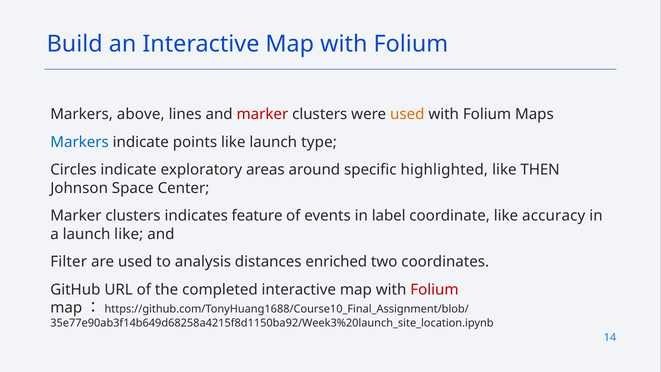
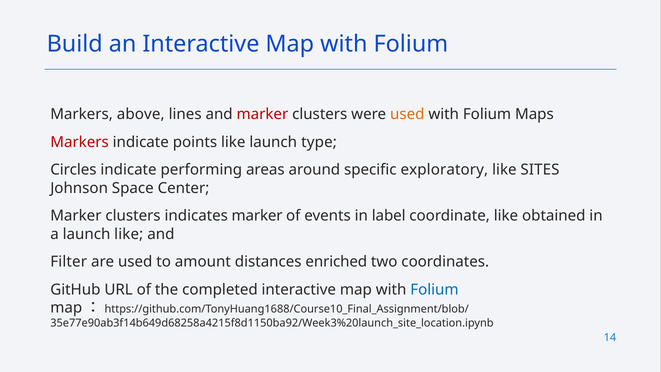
Markers colour: blue -> red (80, 142)
exploratory: exploratory -> performing (201, 170)
highlighted: highlighted -> exploratory (444, 170)
THEN: THEN -> SITES (540, 170)
indicates feature: feature -> marker (257, 216)
accuracy: accuracy -> obtained (554, 216)
analysis: analysis -> amount (203, 262)
Folium colour: red -> blue (434, 289)
